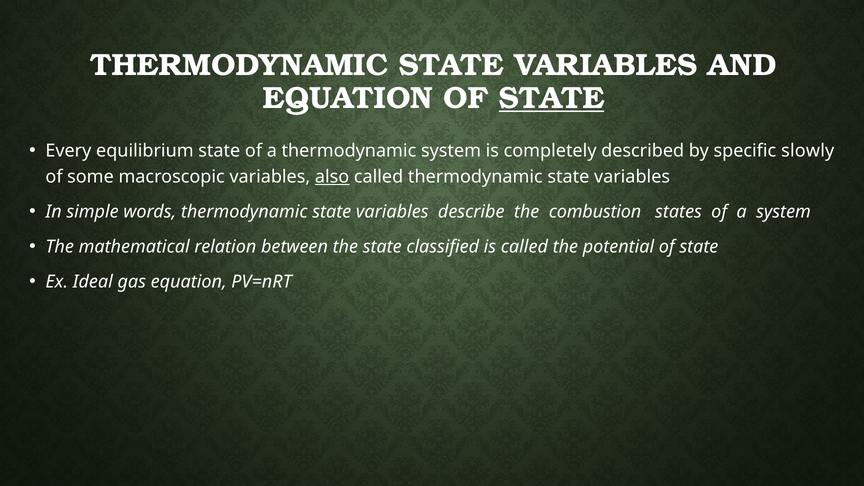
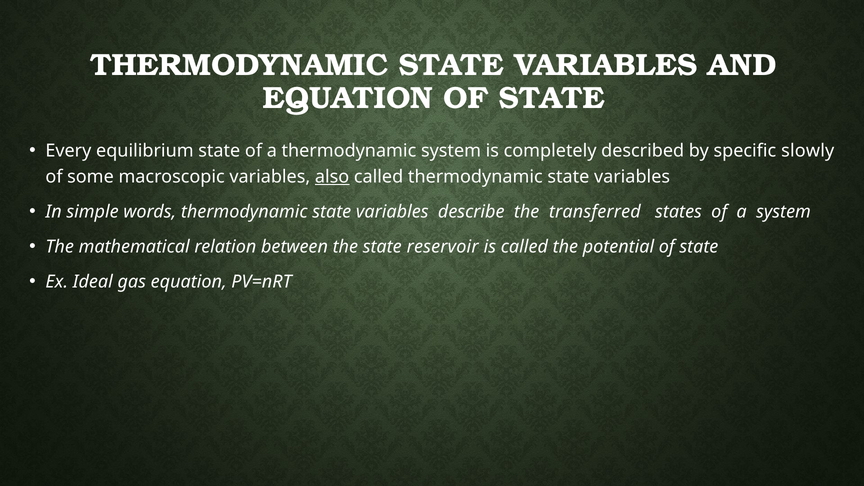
STATE underline: present -> none (552, 98)
combustion: combustion -> transferred (595, 212)
classified: classified -> reservoir (443, 247)
